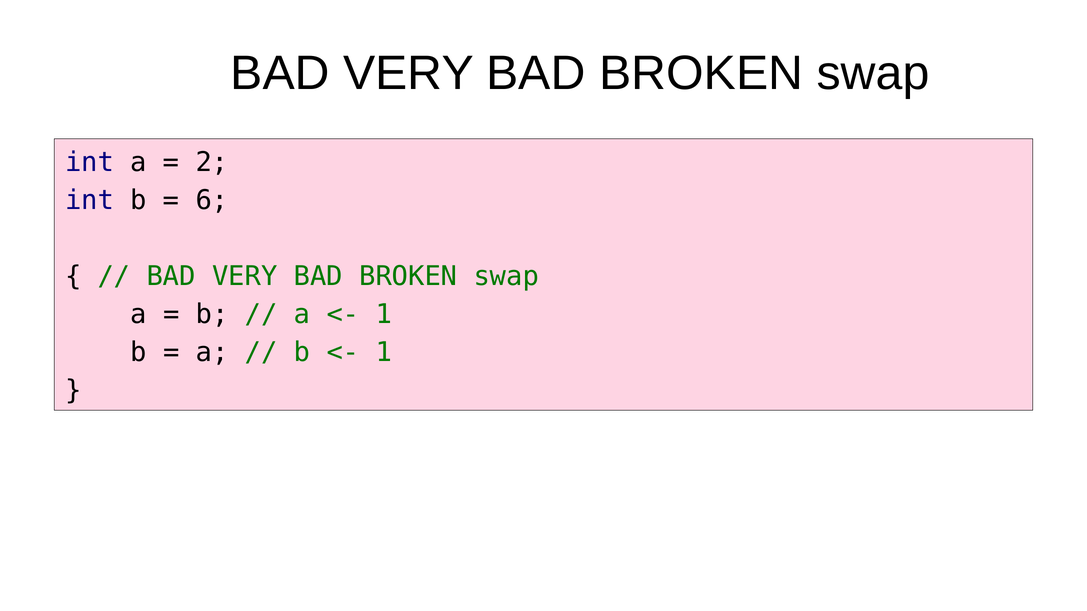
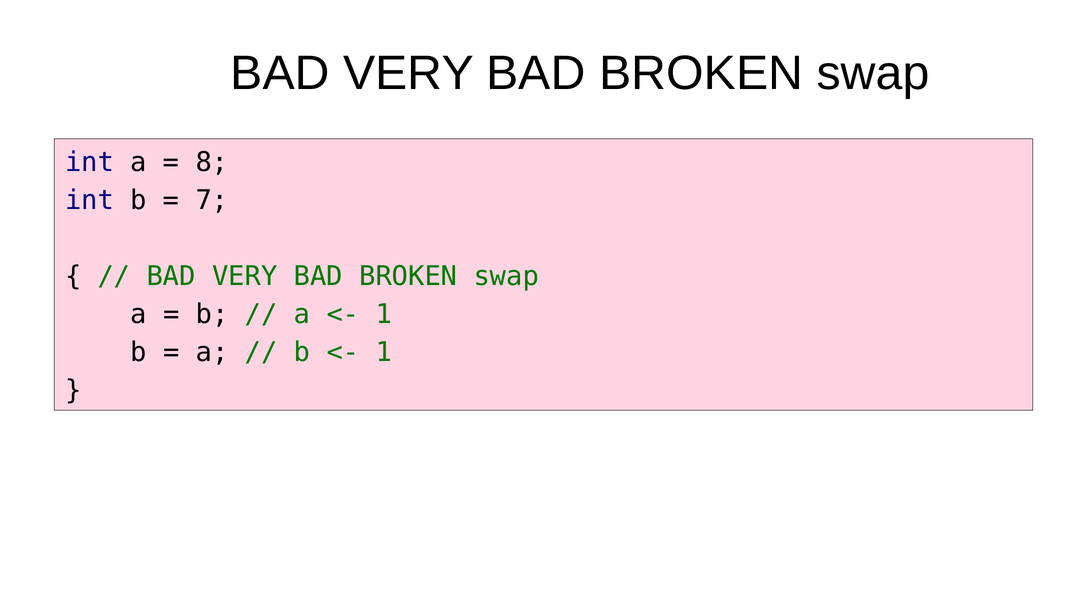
2: 2 -> 8 (212, 163)
6: 6 -> 7 (212, 201)
